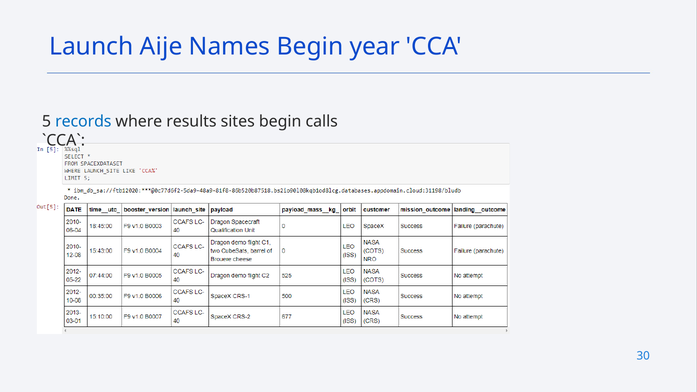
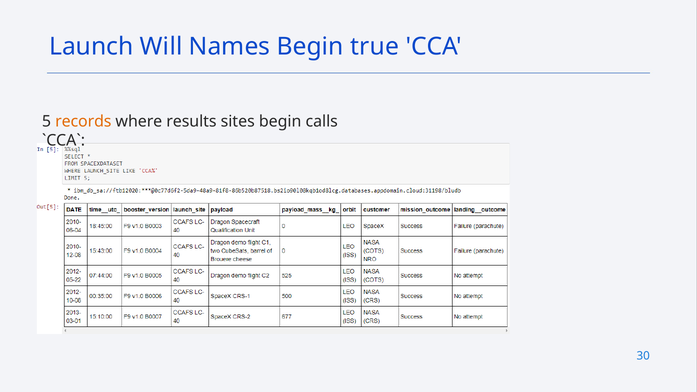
Aije: Aije -> Will (161, 47)
year: year -> true (375, 47)
records colour: blue -> orange (83, 121)
